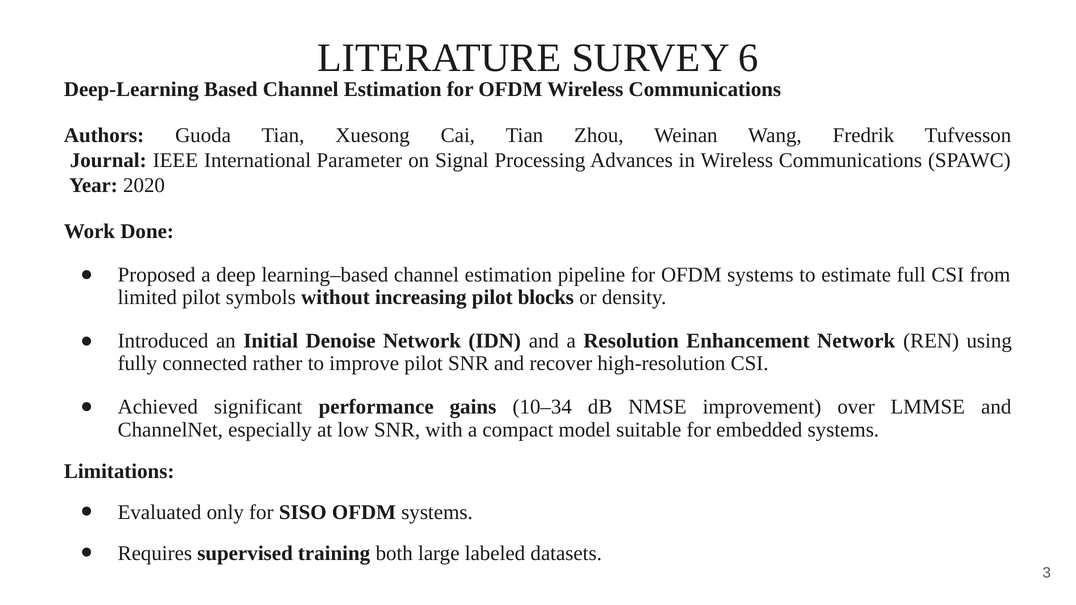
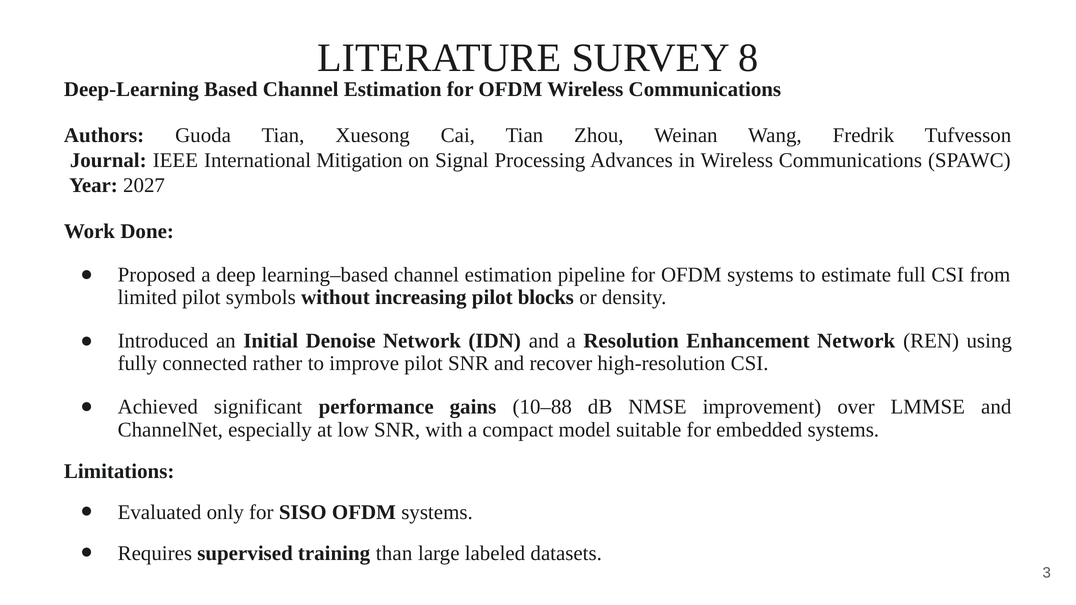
6: 6 -> 8 (748, 58)
Parameter: Parameter -> Mitigation (360, 160)
2020: 2020 -> 2027 (144, 186)
10–34: 10–34 -> 10–88 (542, 407)
both: both -> than (394, 553)
